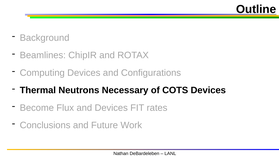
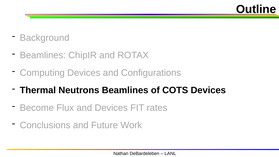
Neutrons Necessary: Necessary -> Beamlines (125, 90)
